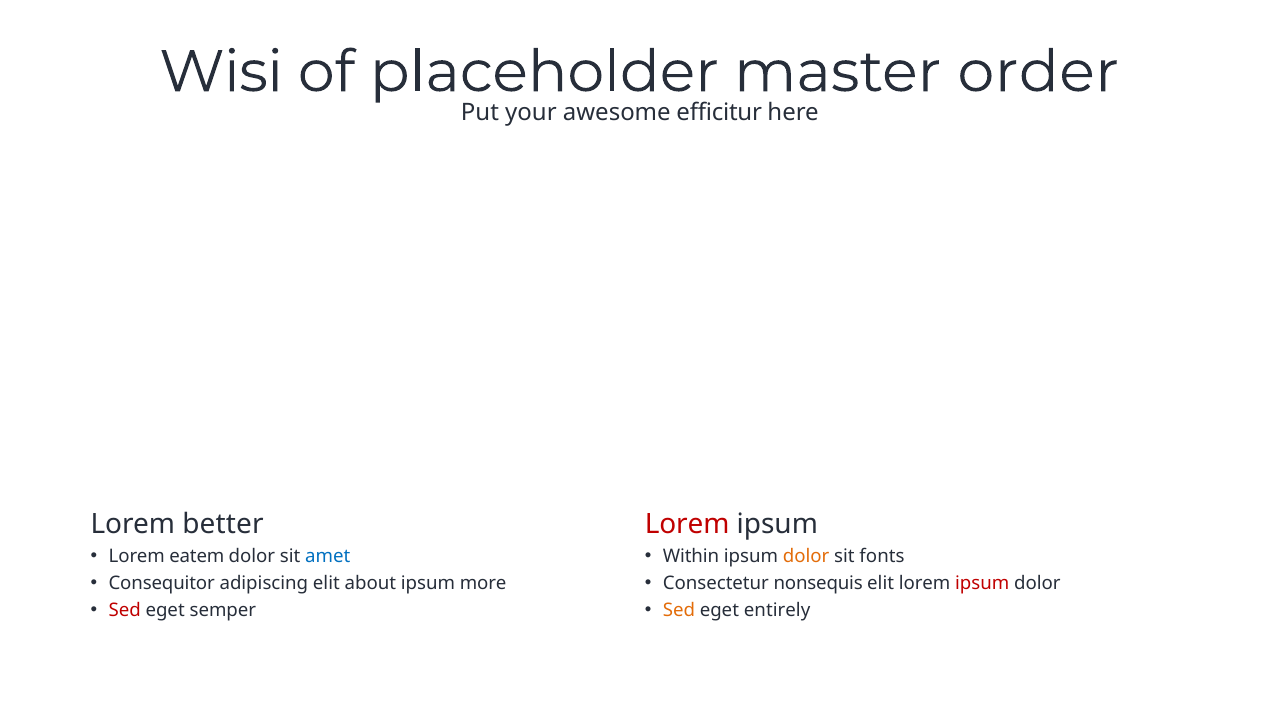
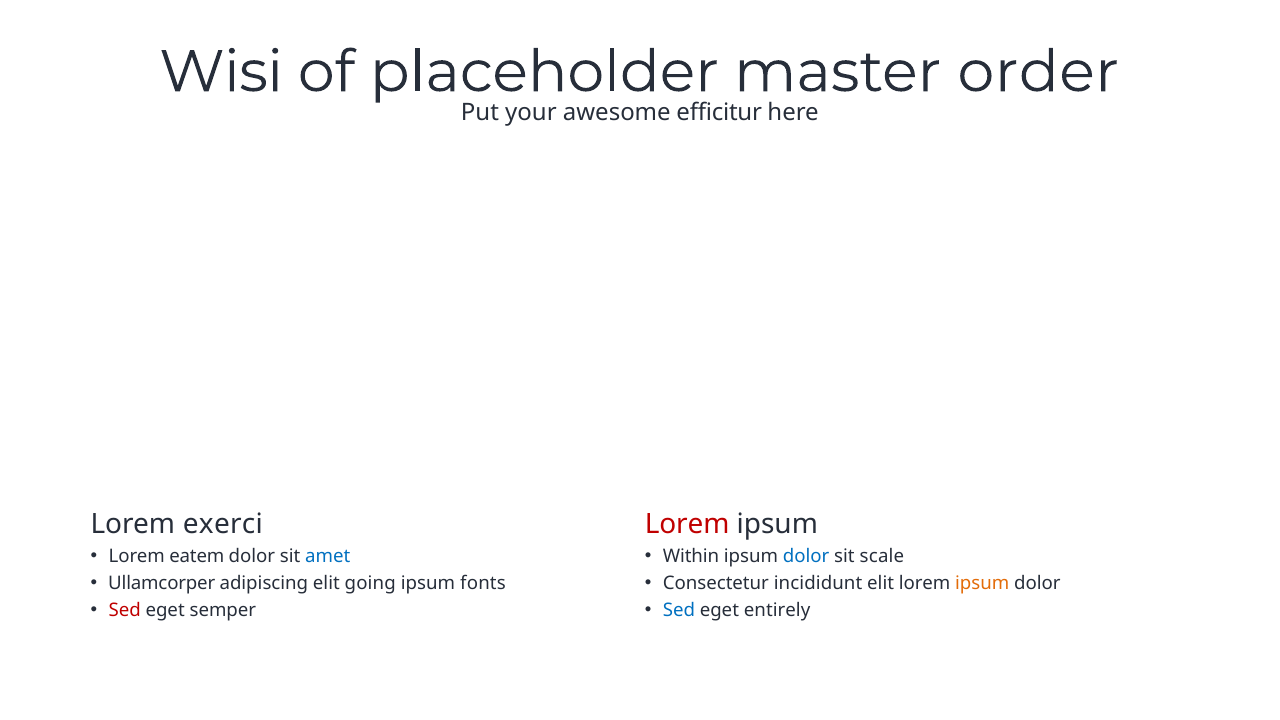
better: better -> exerci (223, 525)
dolor colour: orange -> blue (806, 556)
fonts: fonts -> scale (882, 556)
Consequitor: Consequitor -> Ullamcorper (162, 583)
about: about -> going (370, 583)
more: more -> fonts (483, 583)
nonsequis: nonsequis -> incididunt (818, 583)
ipsum colour: red -> orange (982, 583)
Sed colour: orange -> blue (679, 610)
